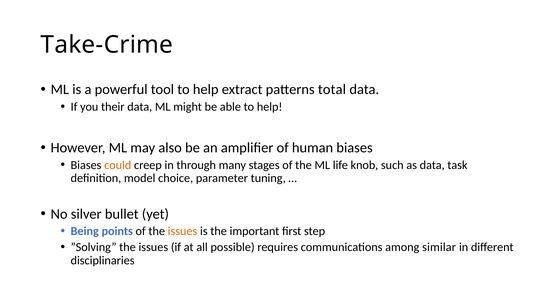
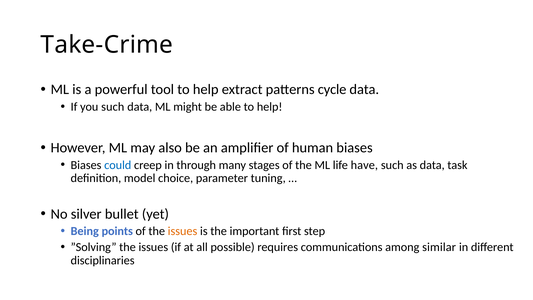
total: total -> cycle (332, 90)
you their: their -> such (113, 107)
could colour: orange -> blue (118, 165)
knob: knob -> have (364, 165)
